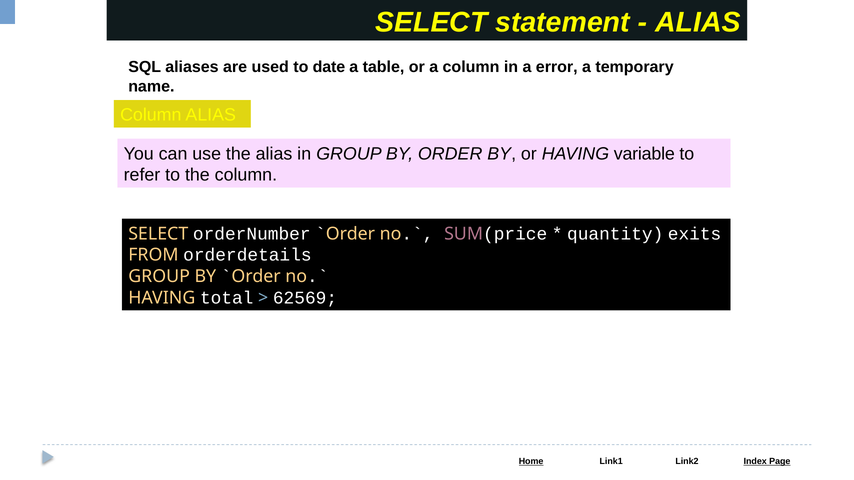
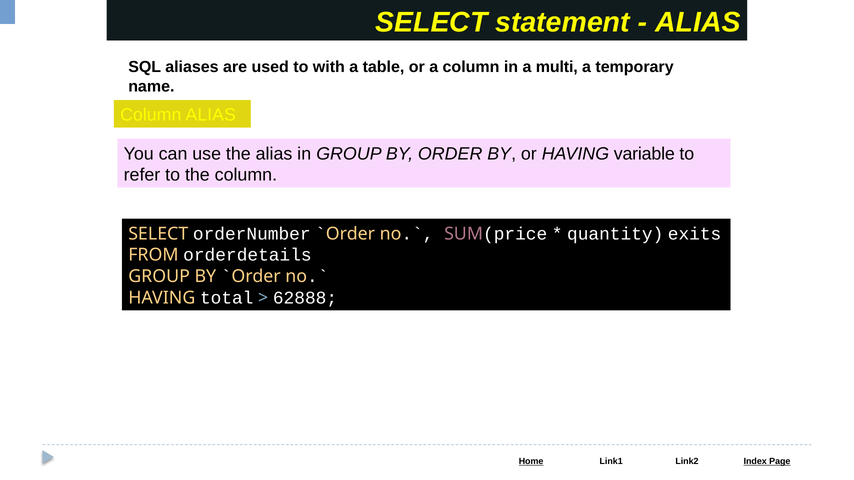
date: date -> with (329, 67)
error: error -> multi (557, 67)
62569: 62569 -> 62888 (305, 298)
